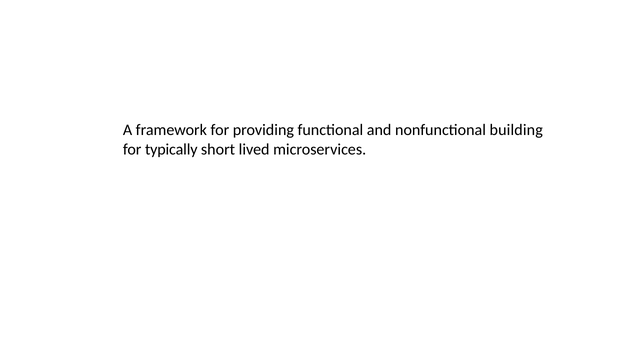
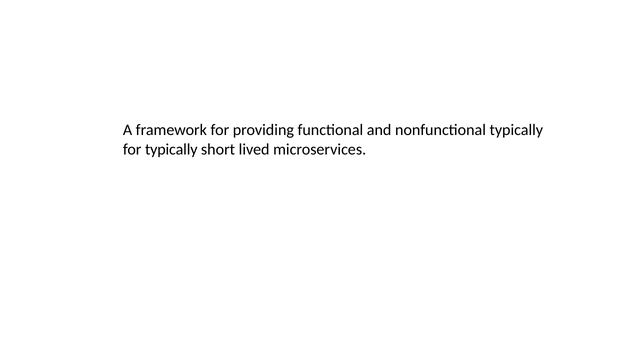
nonfunctional building: building -> typically (516, 130)
